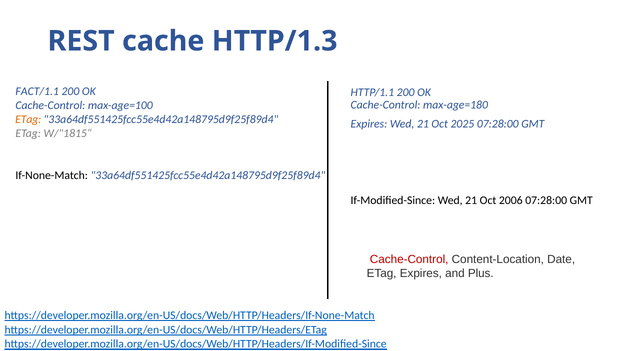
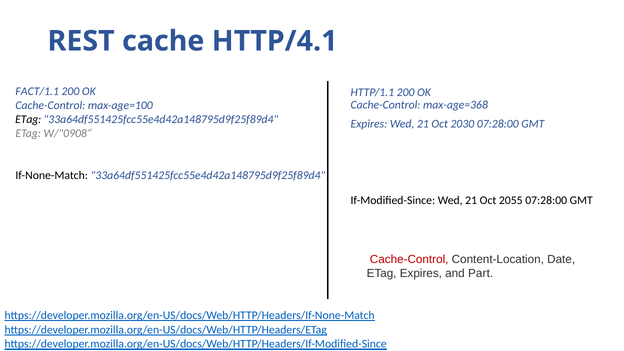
HTTP/1.3: HTTP/1.3 -> HTTP/4.1 (275, 41)
max-age=180: max-age=180 -> max-age=368 (456, 105)
ETag colour: orange -> black (28, 119)
2025: 2025 -> 2030 (462, 124)
W/"1815“: W/"1815“ -> W/"0908“ (68, 133)
2006: 2006 -> 2055 (511, 200)
Plus: Plus -> Part (481, 273)
